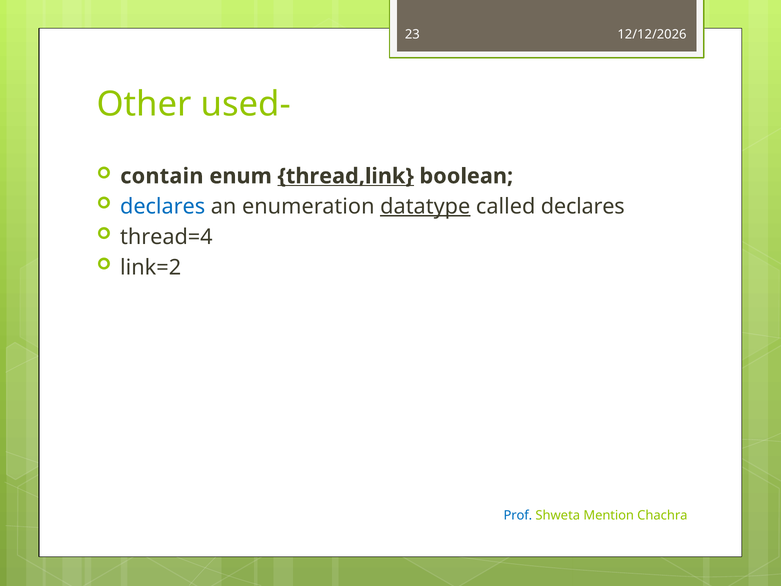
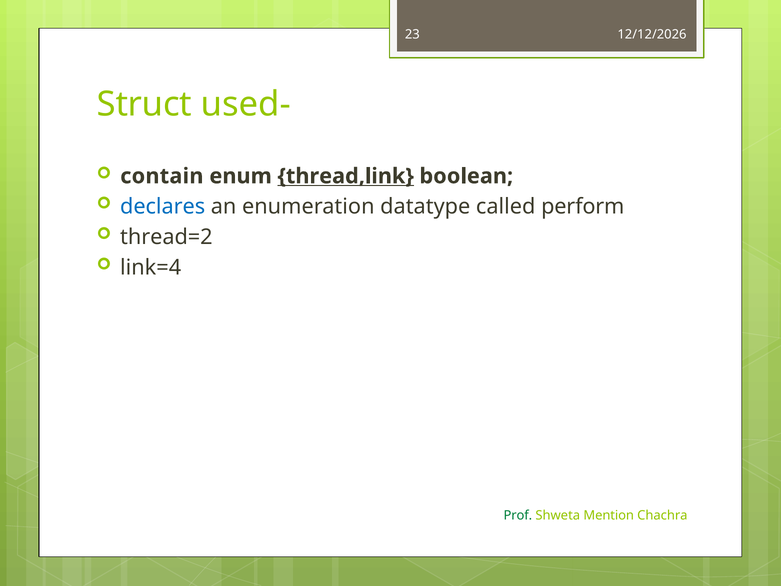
Other: Other -> Struct (144, 104)
datatype underline: present -> none (425, 206)
called declares: declares -> perform (583, 206)
thread=4: thread=4 -> thread=2 (166, 237)
link=2: link=2 -> link=4 (151, 267)
Prof colour: blue -> green (518, 515)
